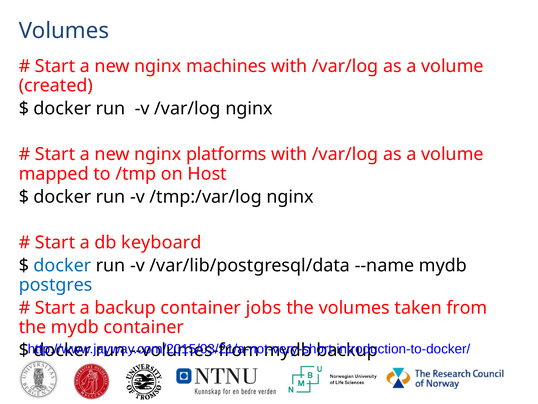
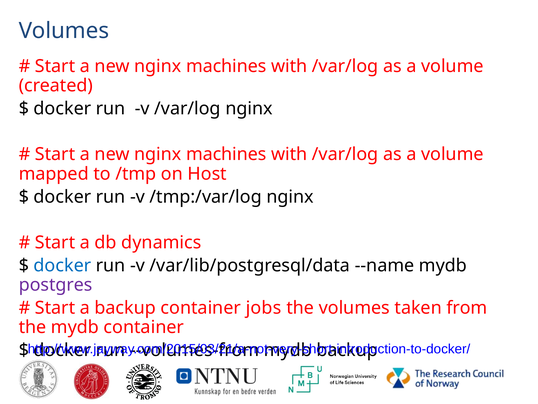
platforms: platforms -> machines (226, 154)
keyboard: keyboard -> dynamics (161, 242)
postgres colour: blue -> purple (56, 285)
